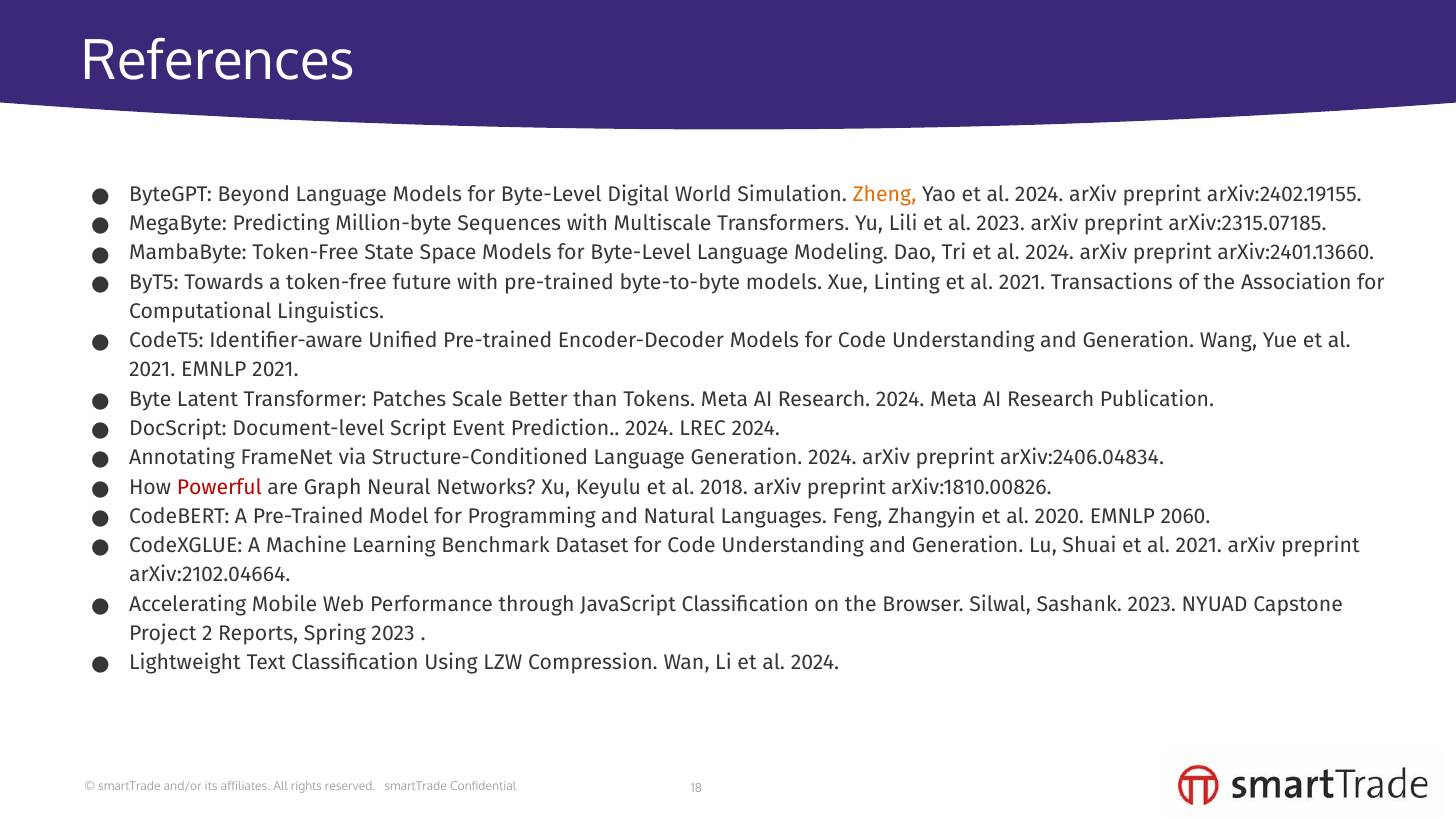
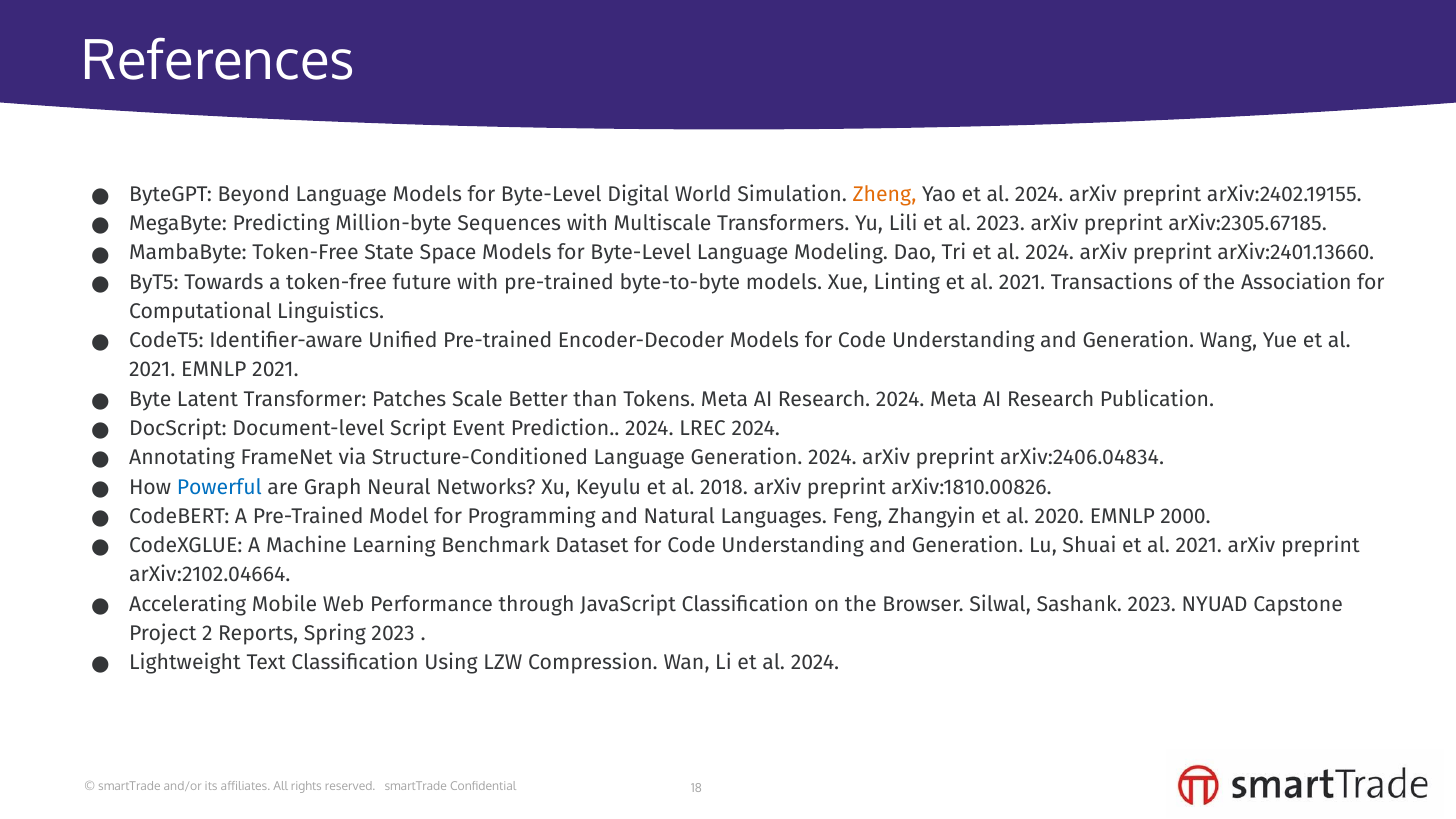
arXiv:2315.07185: arXiv:2315.07185 -> arXiv:2305.67185 (1248, 224)
Powerful colour: red -> blue (219, 487)
2060: 2060 -> 2000 (1186, 516)
